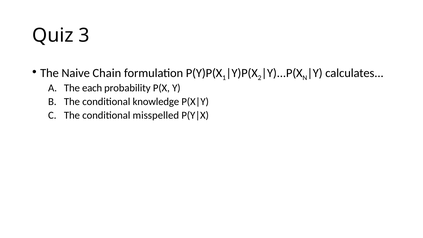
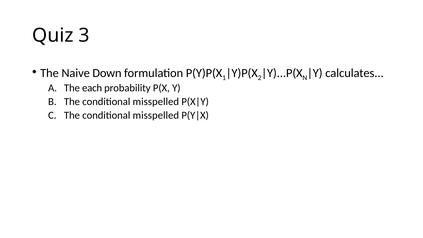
Chain: Chain -> Down (107, 73)
knowledge: knowledge -> misspelled (156, 102)
